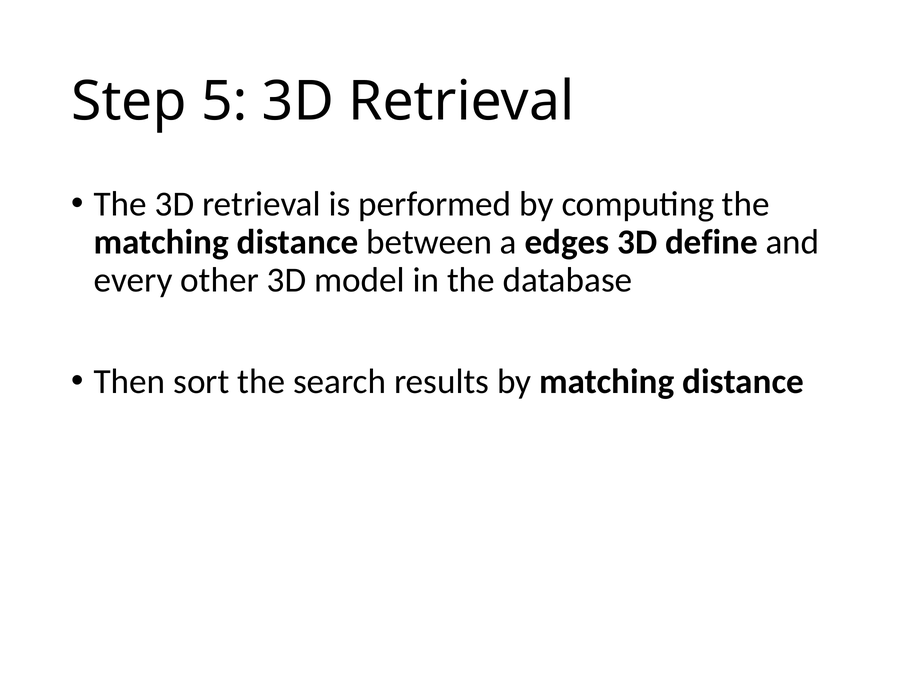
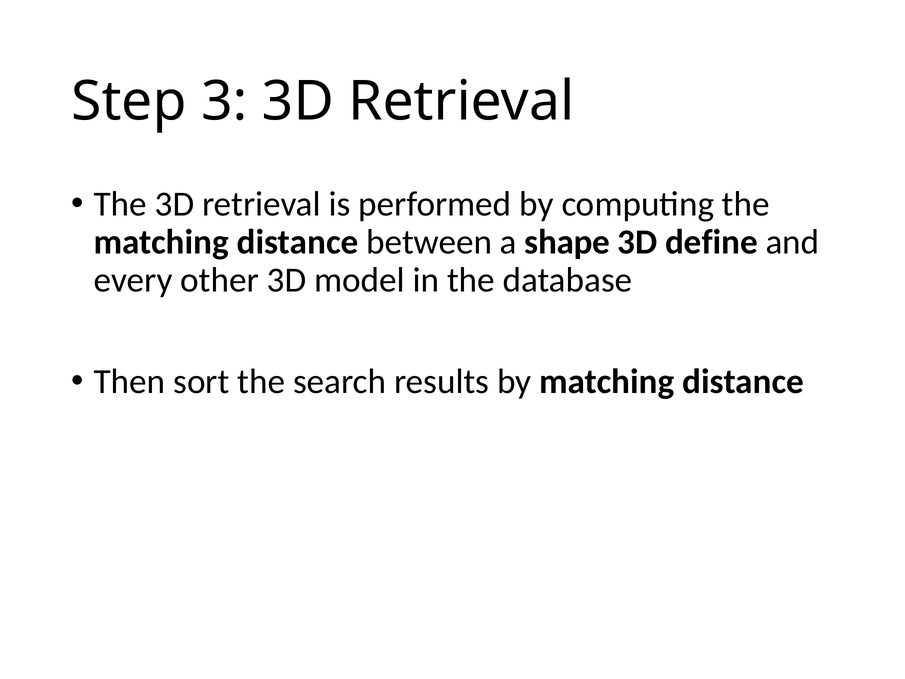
5: 5 -> 3 (224, 101)
edges: edges -> shape (567, 242)
